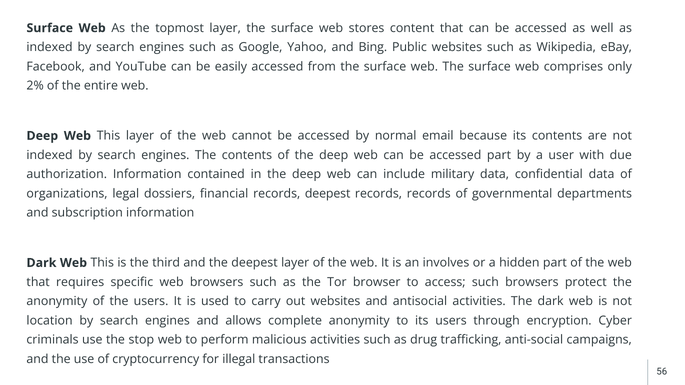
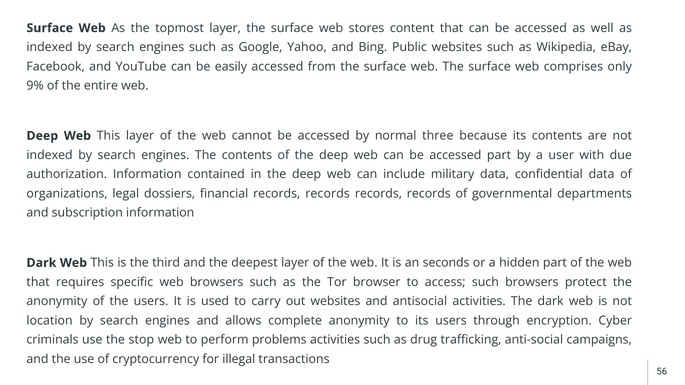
2%: 2% -> 9% (35, 86)
email: email -> three (438, 136)
financial records deepest: deepest -> records (328, 194)
involves: involves -> seconds (446, 263)
malicious: malicious -> problems (279, 340)
